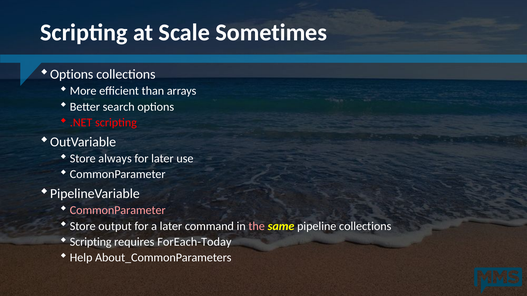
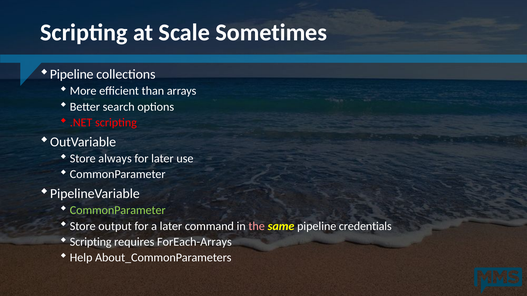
Options: Options -> Pipeline (72, 74)
CommonParameter colour: pink -> light green (118, 211)
pipeline collections: collections -> credentials (365, 226)
ForEach-Today: ForEach-Today -> ForEach-Arrays (194, 242)
